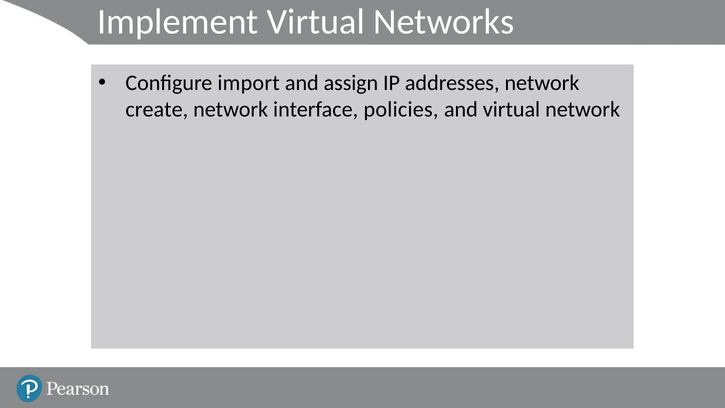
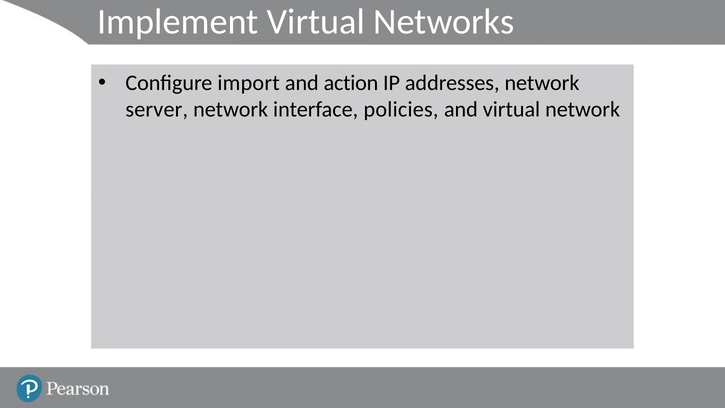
assign: assign -> action (351, 83)
create: create -> server (157, 110)
